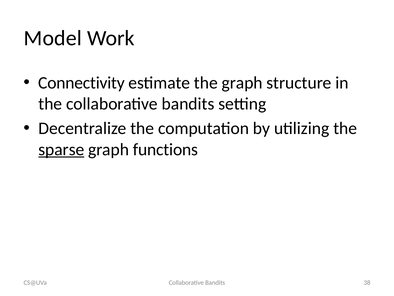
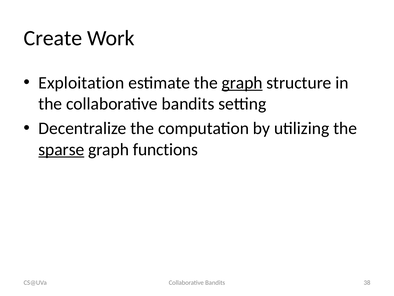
Model: Model -> Create (53, 38)
Connectivity: Connectivity -> Exploitation (81, 83)
graph underline: none -> present (242, 83)
